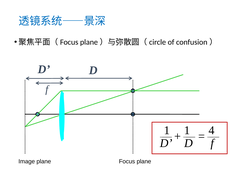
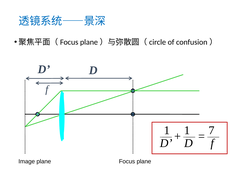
4: 4 -> 7 (211, 130)
